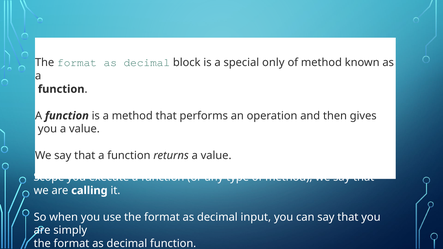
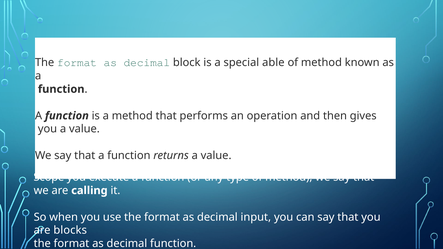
only: only -> able (273, 63)
simply: simply -> blocks (70, 231)
